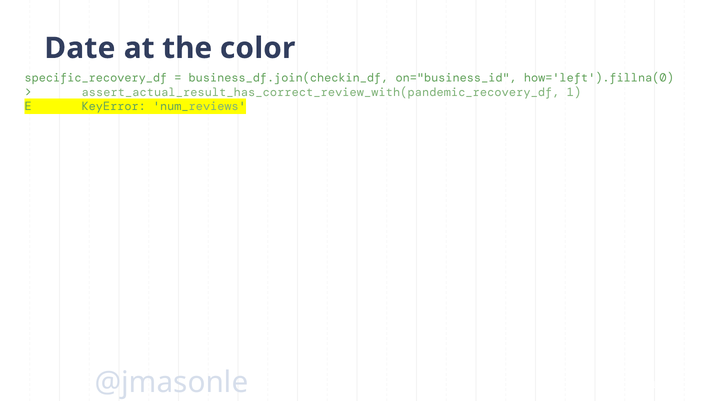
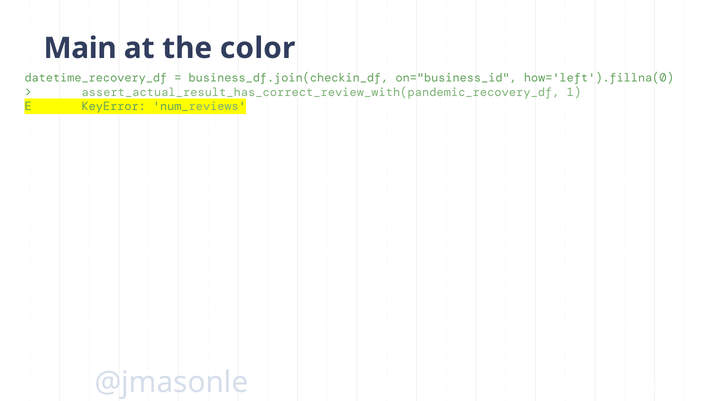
Date: Date -> Main (80, 48)
specific_recovery_df: specific_recovery_df -> datetime_recovery_df (96, 78)
